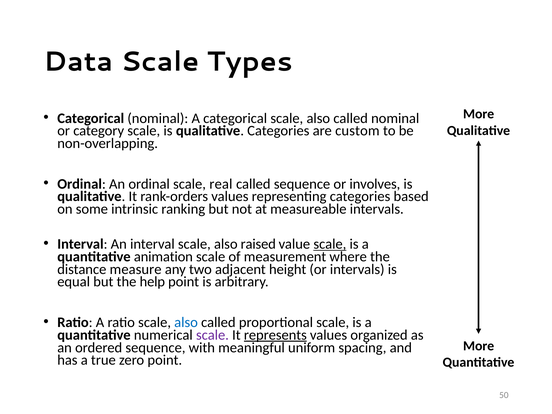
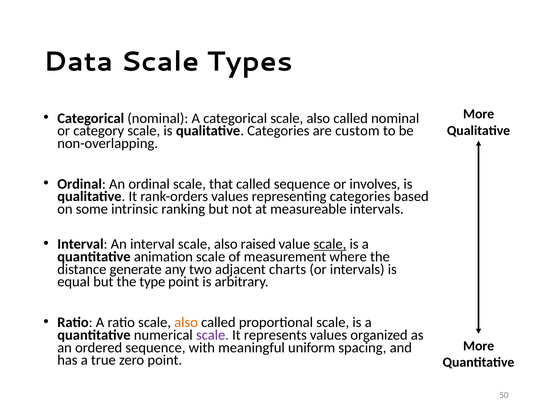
real: real -> that (221, 184)
measure: measure -> generate (136, 269)
height: height -> charts (288, 269)
help: help -> type (152, 282)
also colour: blue -> orange (186, 322)
represents underline: present -> none (275, 335)
